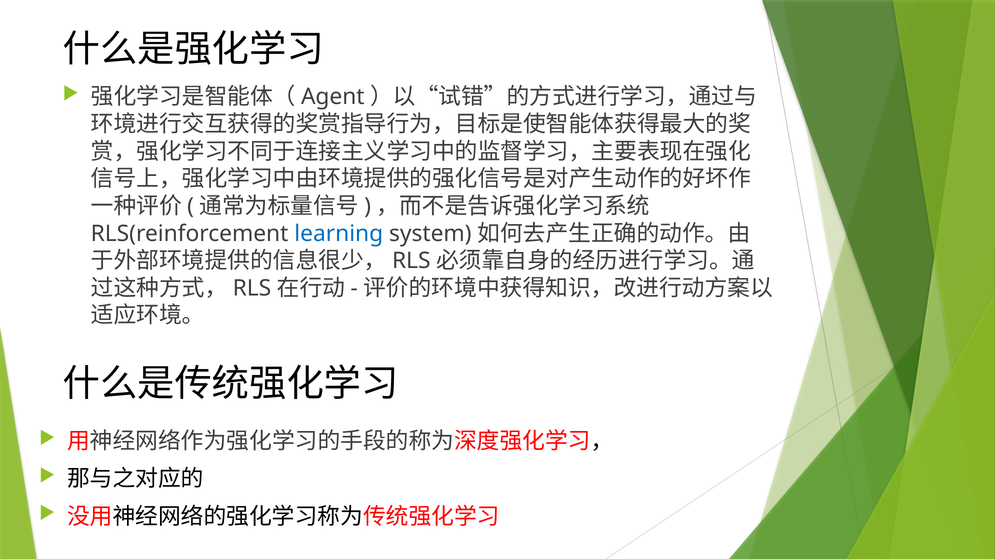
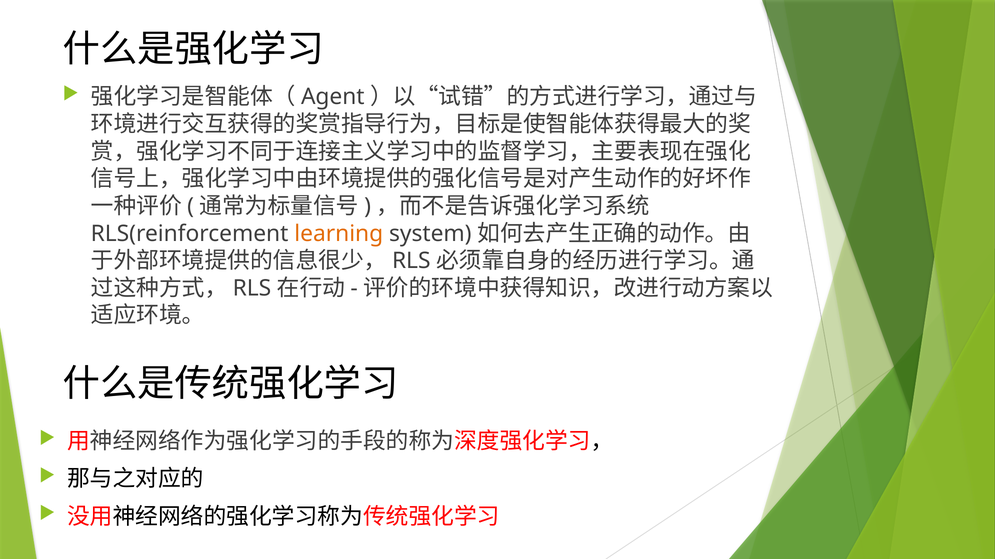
learning colour: blue -> orange (339, 234)
